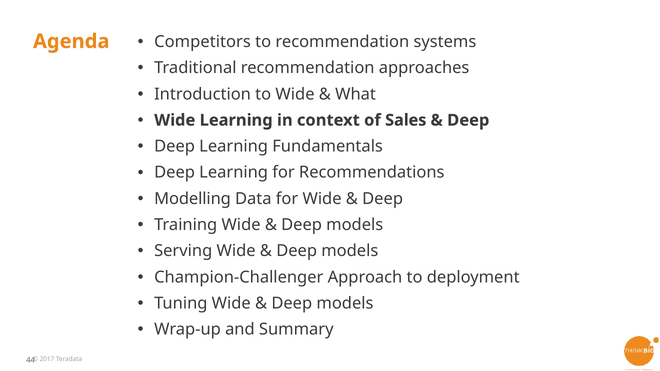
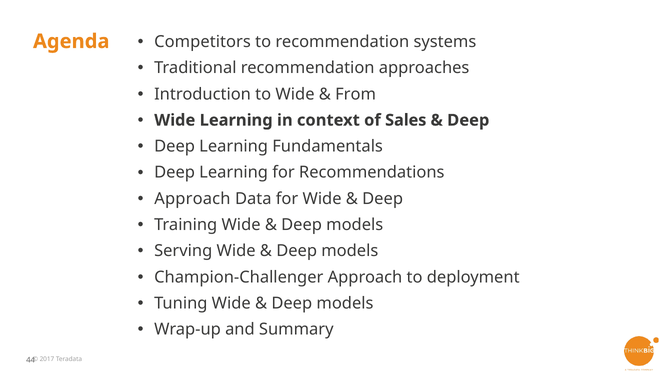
What: What -> From (356, 94)
Modelling: Modelling -> Approach (192, 199)
